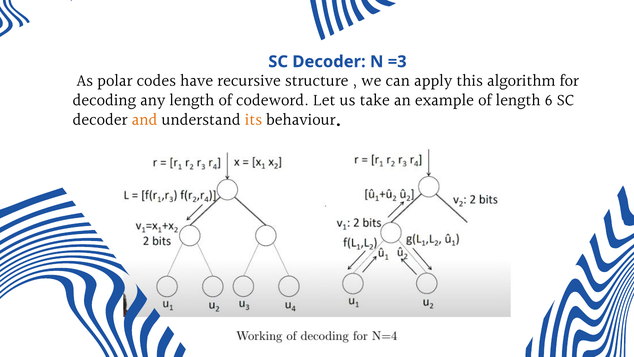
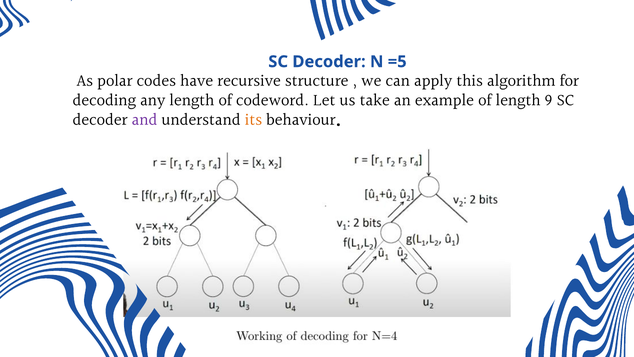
=3: =3 -> =5 (397, 62)
6: 6 -> 9 (549, 101)
and colour: orange -> purple (145, 120)
